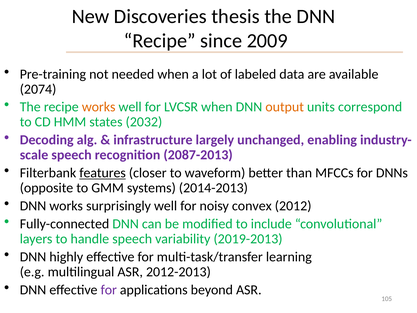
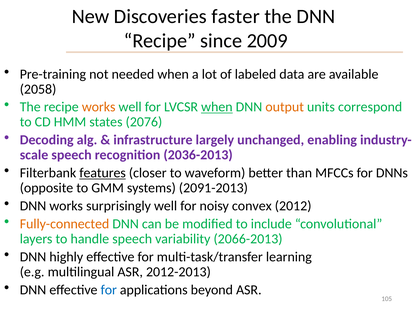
thesis: thesis -> faster (236, 17)
2074: 2074 -> 2058 (38, 89)
when underline: none -> present (217, 107)
2032: 2032 -> 2076 (144, 122)
2087-2013: 2087-2013 -> 2036-2013 (198, 155)
2014-2013: 2014-2013 -> 2091-2013 (213, 188)
Fully-connected colour: black -> orange (65, 224)
2019-2013: 2019-2013 -> 2066-2013 (248, 239)
for colour: purple -> blue (109, 290)
